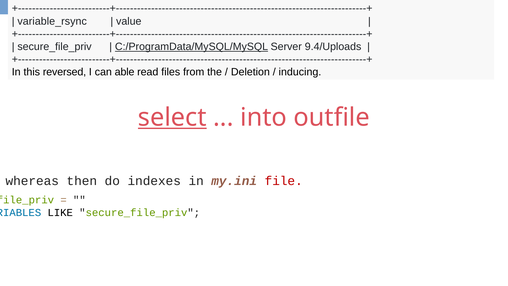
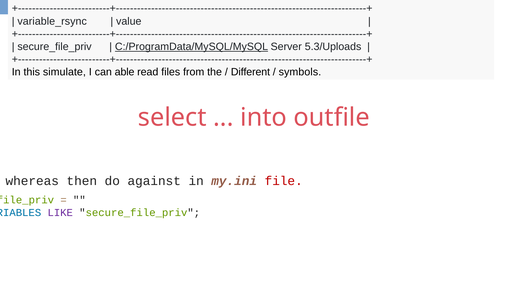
9.4/Uploads: 9.4/Uploads -> 5.3/Uploads (333, 47)
reversed: reversed -> simulate (64, 72)
Deletion: Deletion -> Different (250, 72)
inducing: inducing -> symbols (300, 72)
select underline: present -> none (172, 117)
indexes: indexes -> against (154, 181)
LIKE colour: black -> purple (60, 212)
